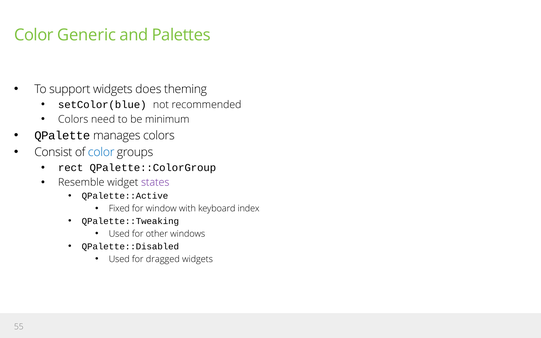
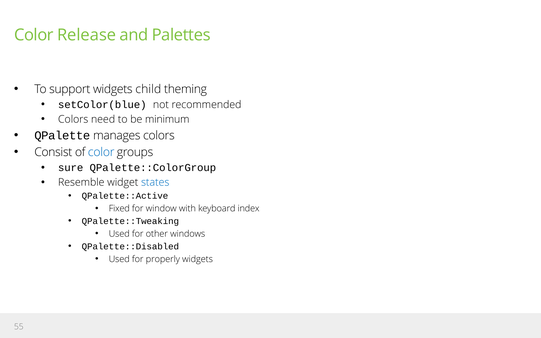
Generic: Generic -> Release (87, 35)
does: does -> child (148, 89)
rect: rect -> sure (71, 168)
states colour: purple -> blue (155, 183)
dragged: dragged -> properly (163, 259)
